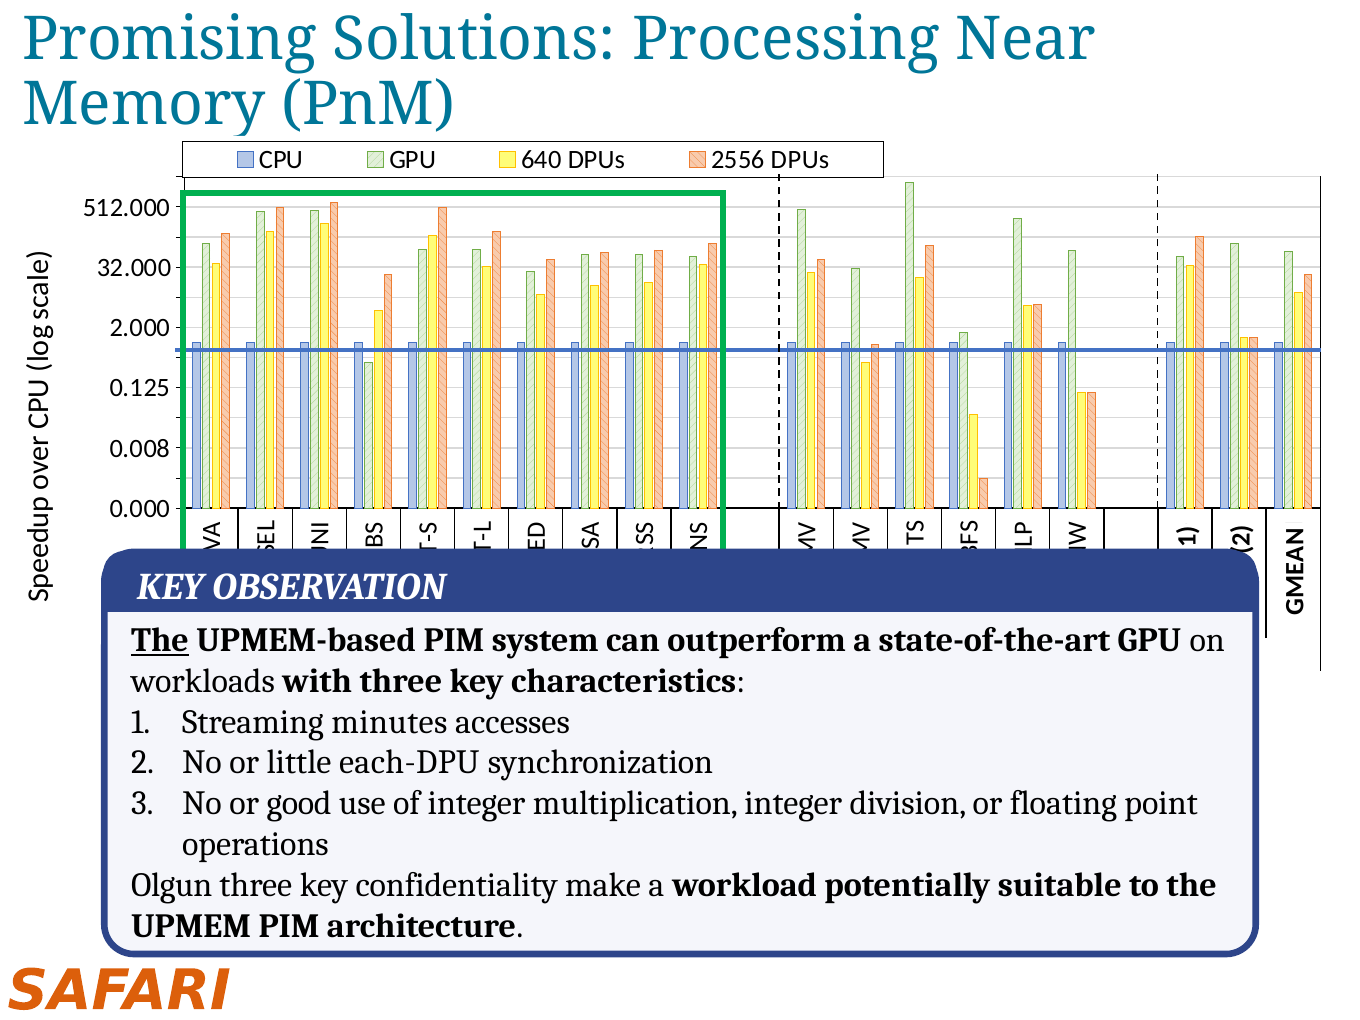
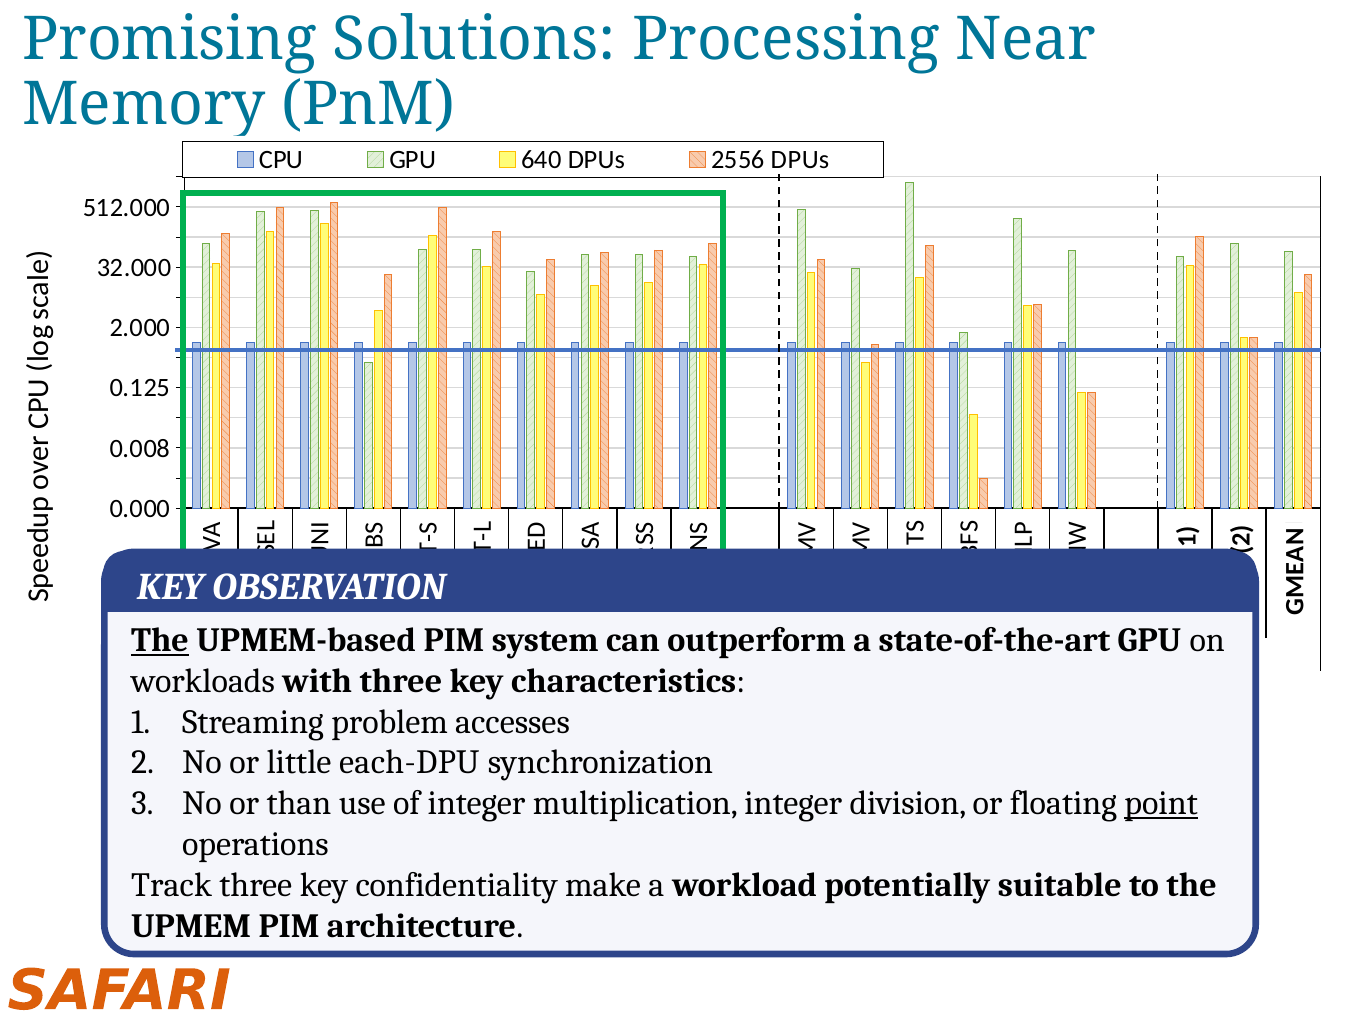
minutes: minutes -> problem (390, 722)
good: good -> than (299, 803)
point underline: none -> present (1161, 803)
Olgun: Olgun -> Track (171, 885)
